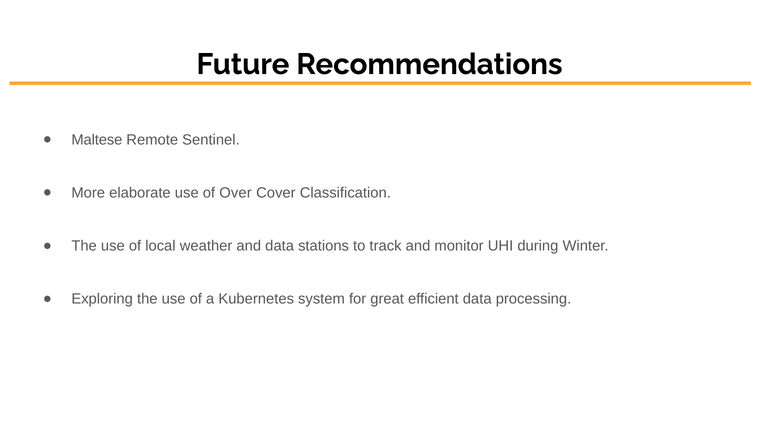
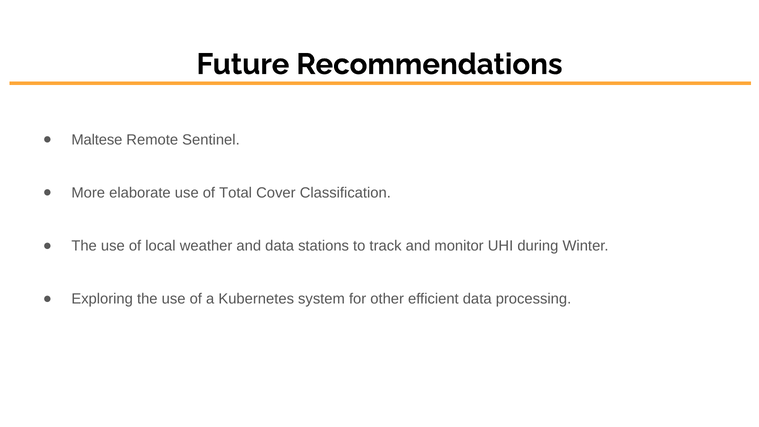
Over: Over -> Total (236, 193)
great: great -> other (387, 299)
